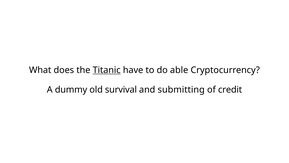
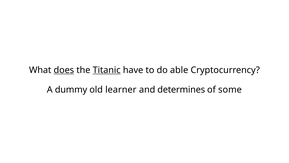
does underline: none -> present (64, 70)
survival: survival -> learner (121, 89)
submitting: submitting -> determines (181, 89)
credit: credit -> some (230, 89)
